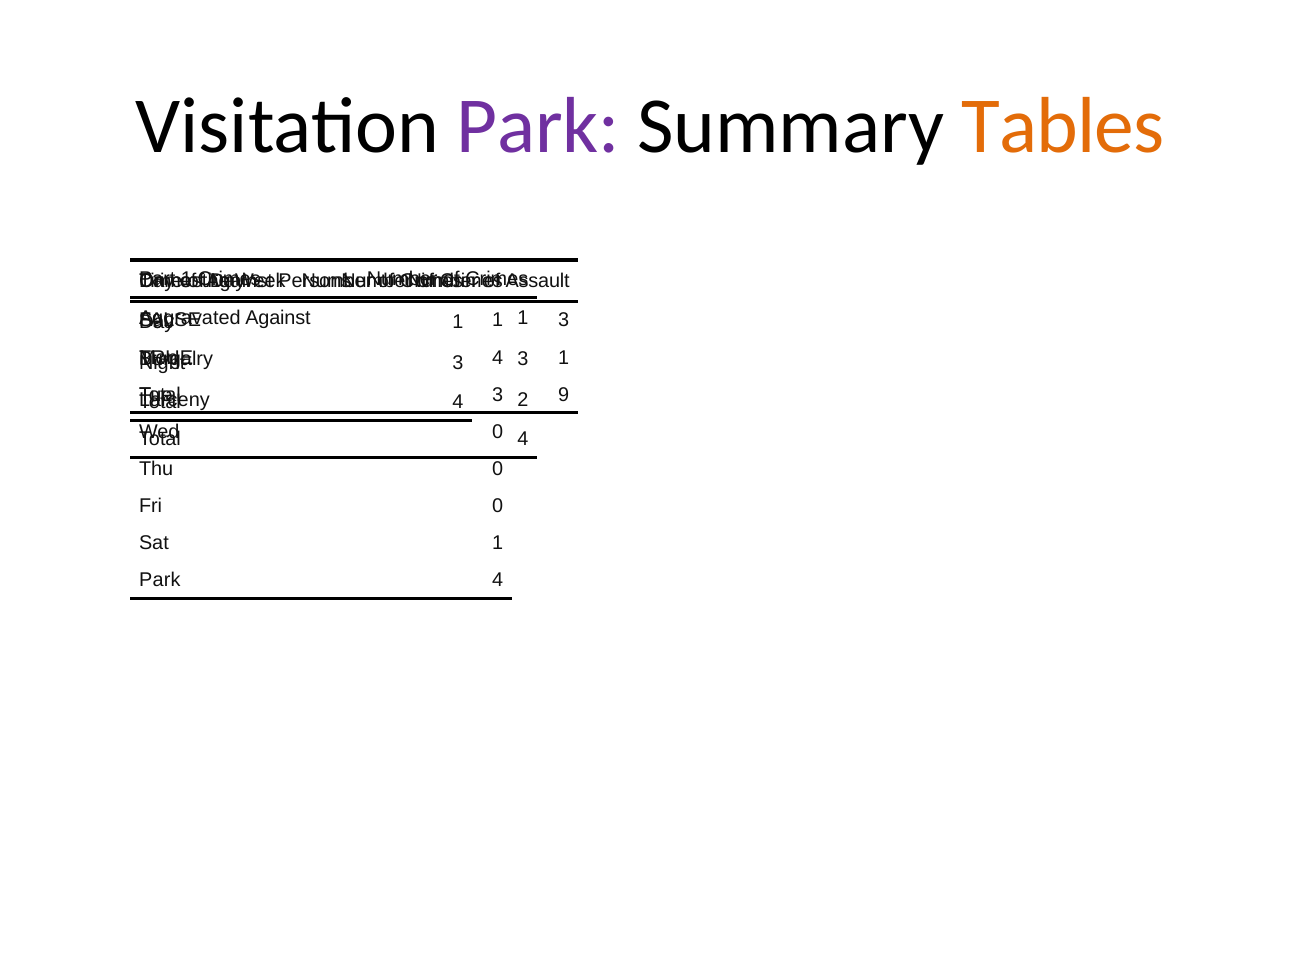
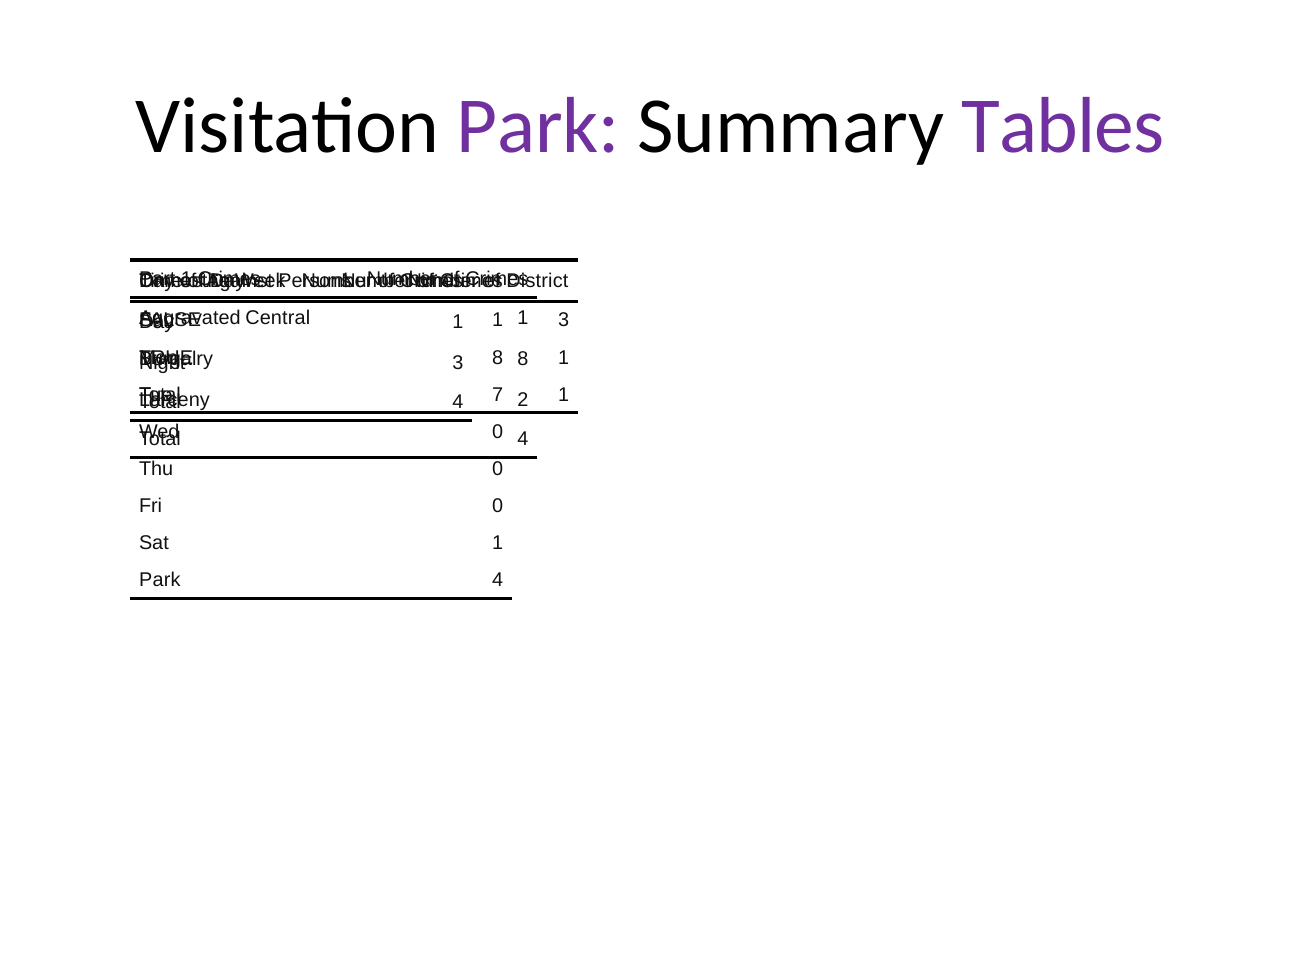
Tables colour: orange -> purple (1063, 126)
Assault: Assault -> District (537, 281)
Against: Against -> Central (278, 318)
4: 4 -> 8 (498, 357)
3: 3 -> 8 (523, 359)
9: 9 -> 1 (564, 395)
3: 3 -> 7 (498, 395)
